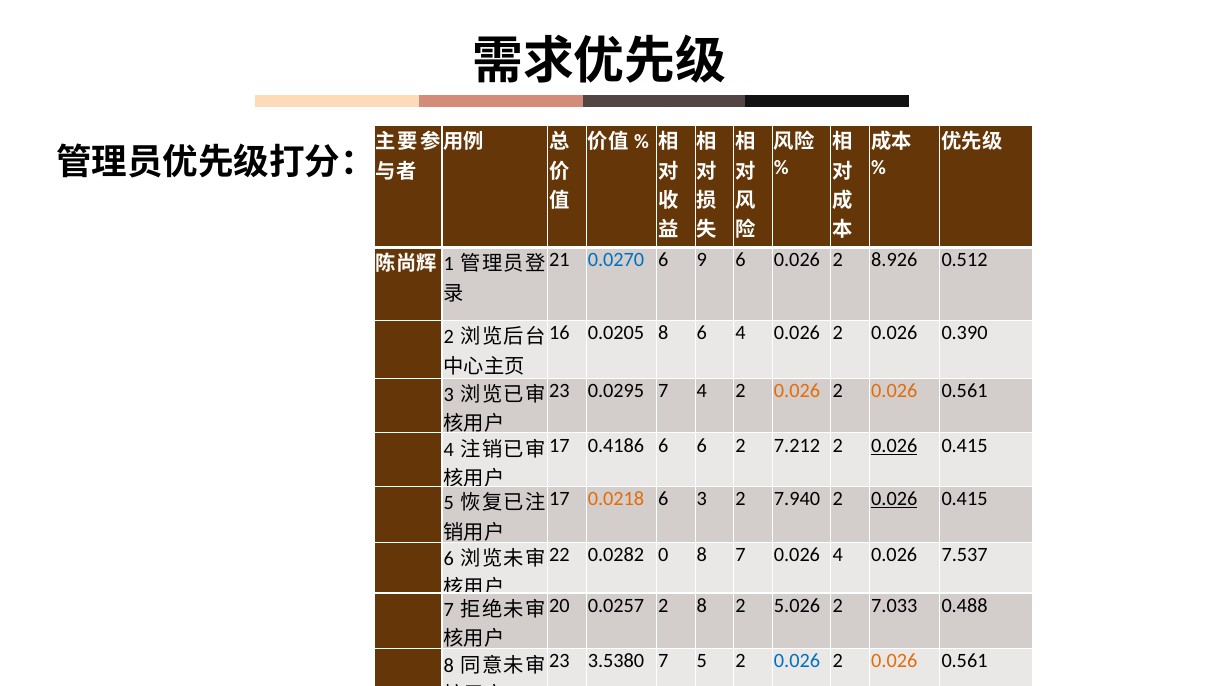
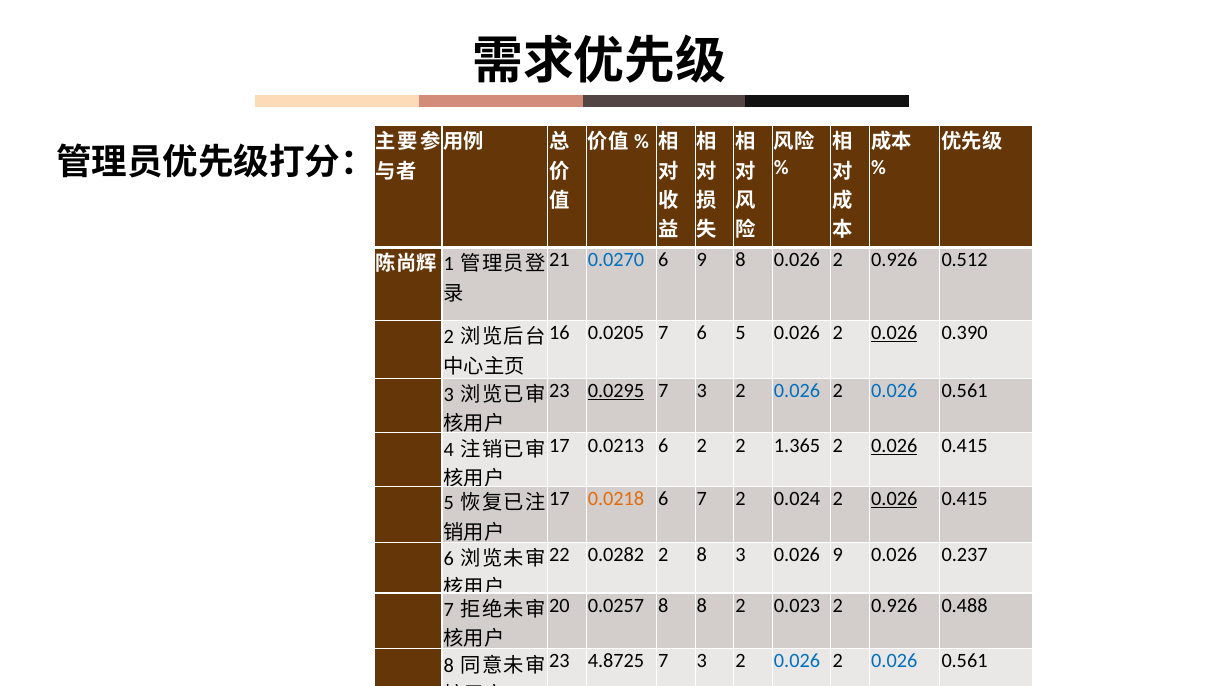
9 6: 6 -> 8 (740, 260)
0.026 2 8.926: 8.926 -> 0.926 (894, 260)
0.0205 8: 8 -> 7 (663, 333)
6 4: 4 -> 5 (740, 333)
0.026 underline: none -> present (894, 333)
0.0295 underline: none -> present (616, 391)
4: 4 -> 3 (702, 391)
0.026 colour: orange -> blue (797, 391)
0.026 colour: orange -> blue (894, 391)
0.4186: 0.4186 -> 0.0213 (616, 445)
6: 6 -> 2 (702, 445)
7.212: 7.212 -> 1.365 (797, 445)
3: 3 -> 7 (702, 499)
7.940: 7.940 -> 0.024 (797, 499)
0.0282 0: 0 -> 2 (663, 554)
8 7: 7 -> 3 (740, 554)
0.026 4: 4 -> 9 (838, 554)
7.537: 7.537 -> 0.237 (965, 554)
0.0257 2: 2 -> 8 (663, 605)
5.026: 5.026 -> 0.023 (797, 605)
7.033: 7.033 -> 0.926 (894, 605)
3.5380: 3.5380 -> 4.8725 (616, 661)
5: 5 -> 3 (702, 661)
0.026 colour: orange -> blue (894, 661)
